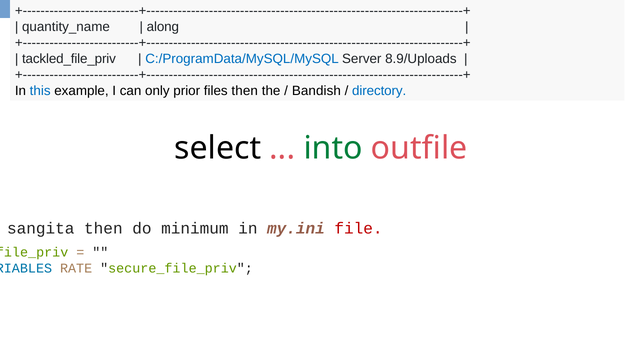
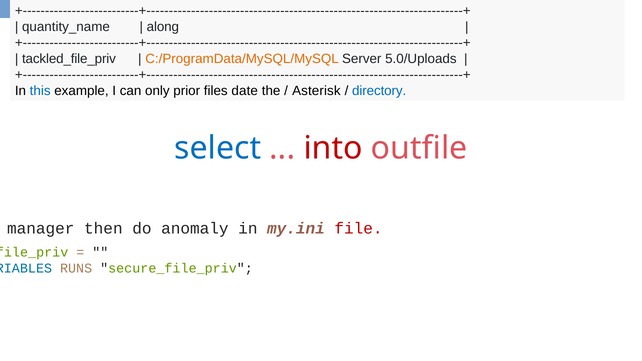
C:/ProgramData/MySQL/MySQL colour: blue -> orange (242, 59)
8.9/Uploads: 8.9/Uploads -> 5.0/Uploads (421, 59)
files then: then -> date (245, 91)
Bandish: Bandish -> Asterisk (316, 91)
select colour: black -> blue (218, 148)
into colour: green -> red (333, 148)
sangita: sangita -> manager (41, 229)
minimum: minimum -> anomaly (195, 229)
RATE: RATE -> RUNS (76, 269)
